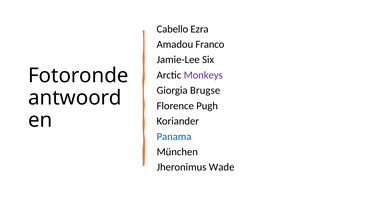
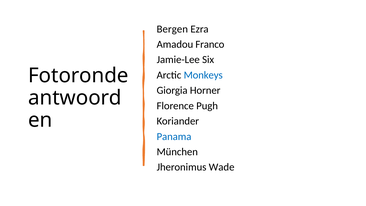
Cabello: Cabello -> Bergen (172, 29)
Monkeys colour: purple -> blue (203, 75)
Brugse: Brugse -> Horner (205, 90)
